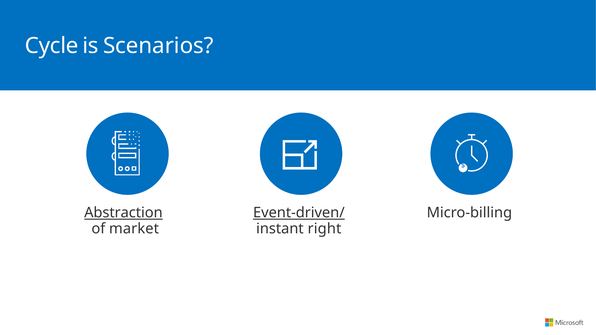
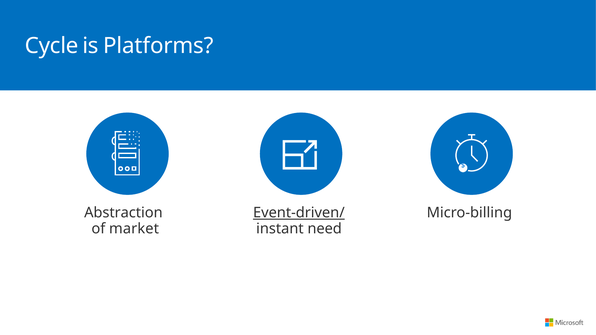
Scenarios: Scenarios -> Platforms (158, 46)
Abstraction underline: present -> none (123, 213)
right: right -> need (325, 229)
